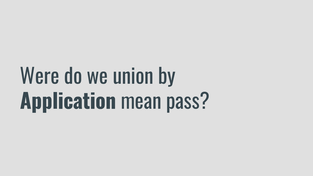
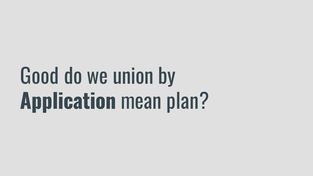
Were: Were -> Good (40, 77)
pass: pass -> plan (188, 102)
